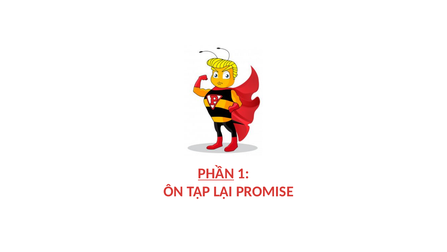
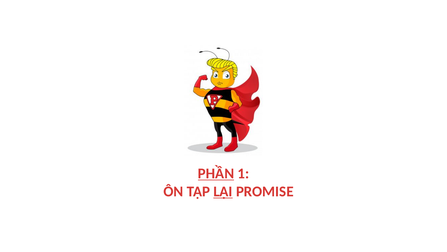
LẠI underline: none -> present (223, 191)
